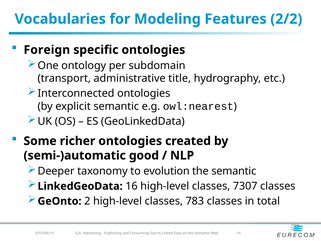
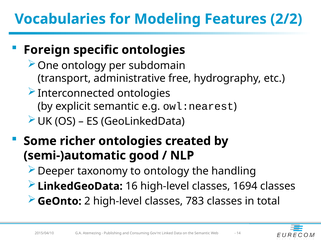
title: title -> free (180, 78)
to evolution: evolution -> ontology (166, 171)
semantic: semantic -> handling (234, 171)
7307: 7307 -> 1694 (245, 186)
